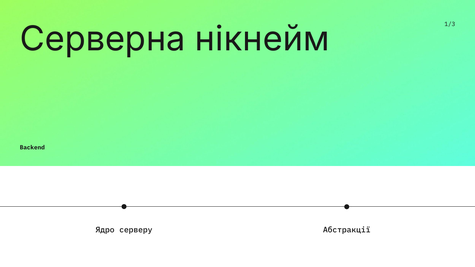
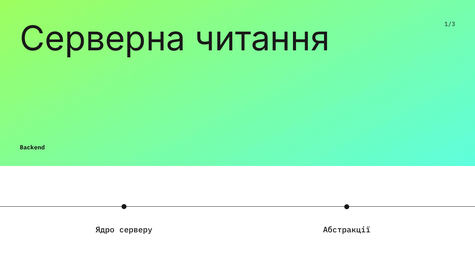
нікнейм: нікнейм -> читання (262, 39)
